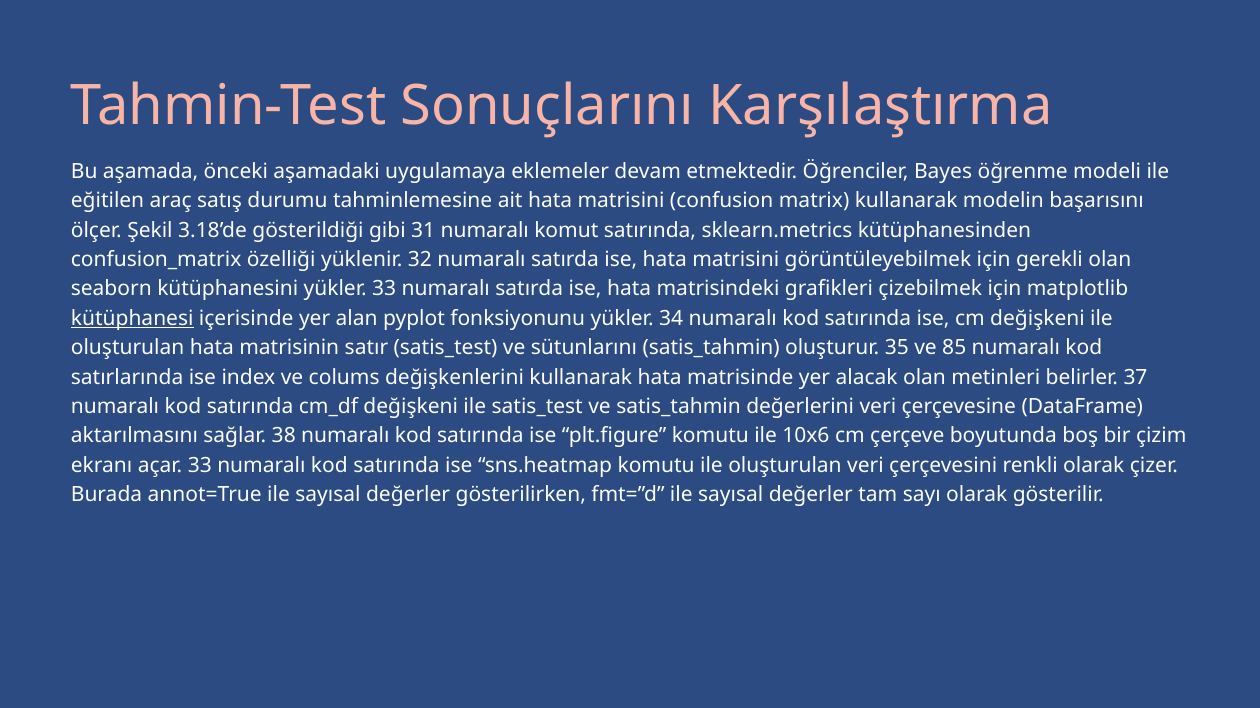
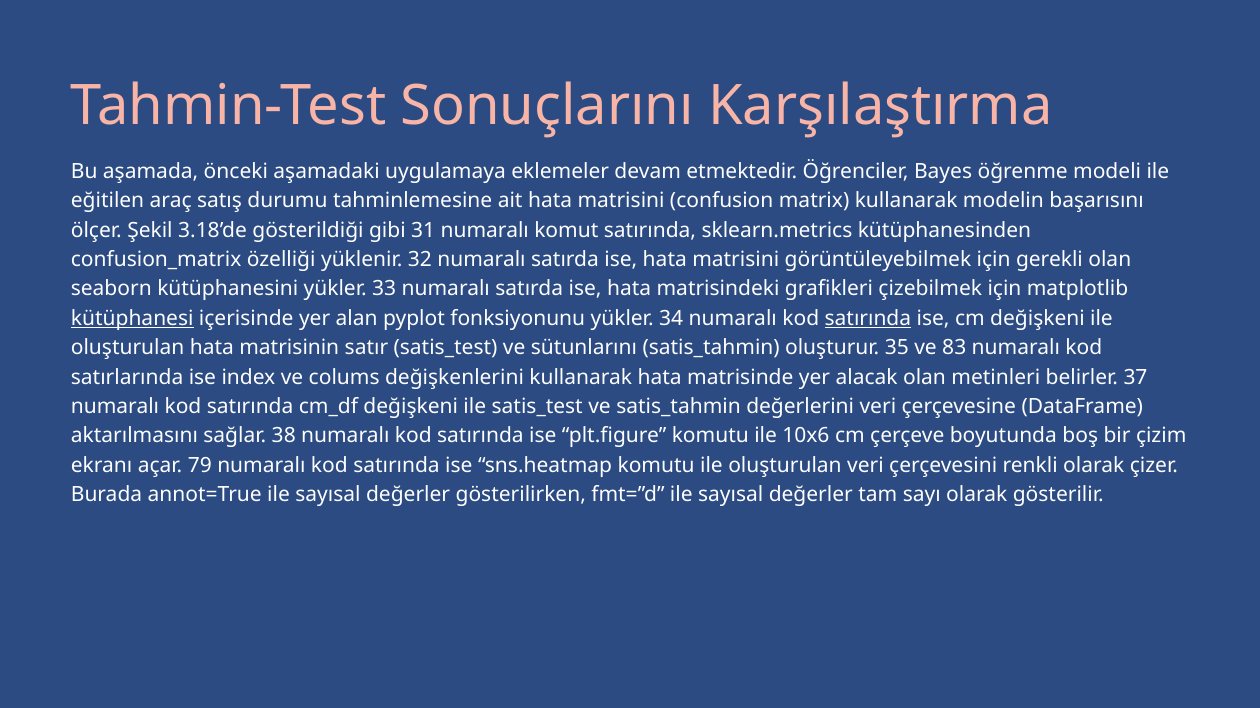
satırında underline: none -> present (868, 319)
85: 85 -> 83 (954, 348)
açar 33: 33 -> 79 (200, 466)
